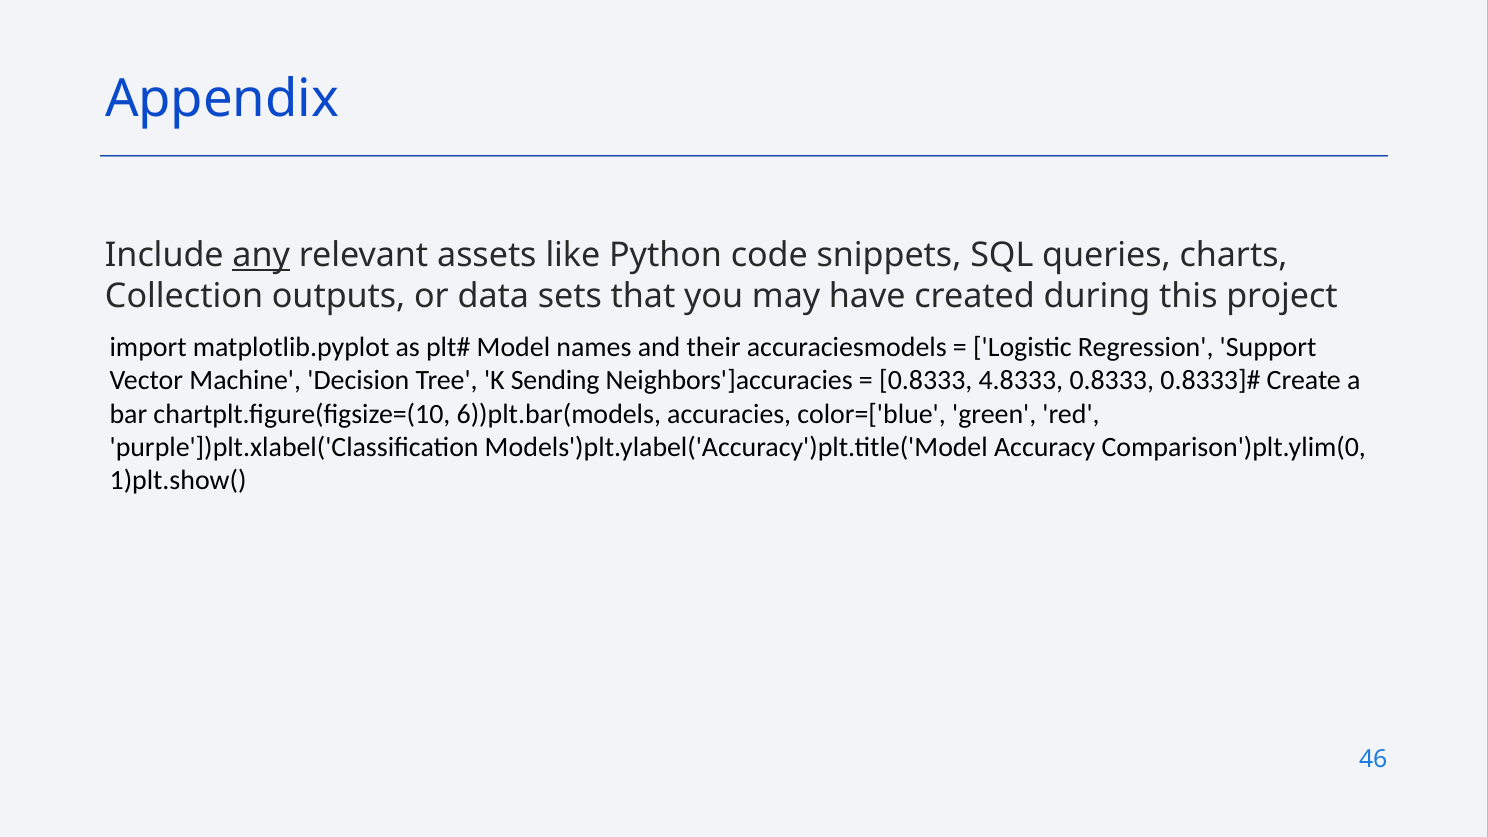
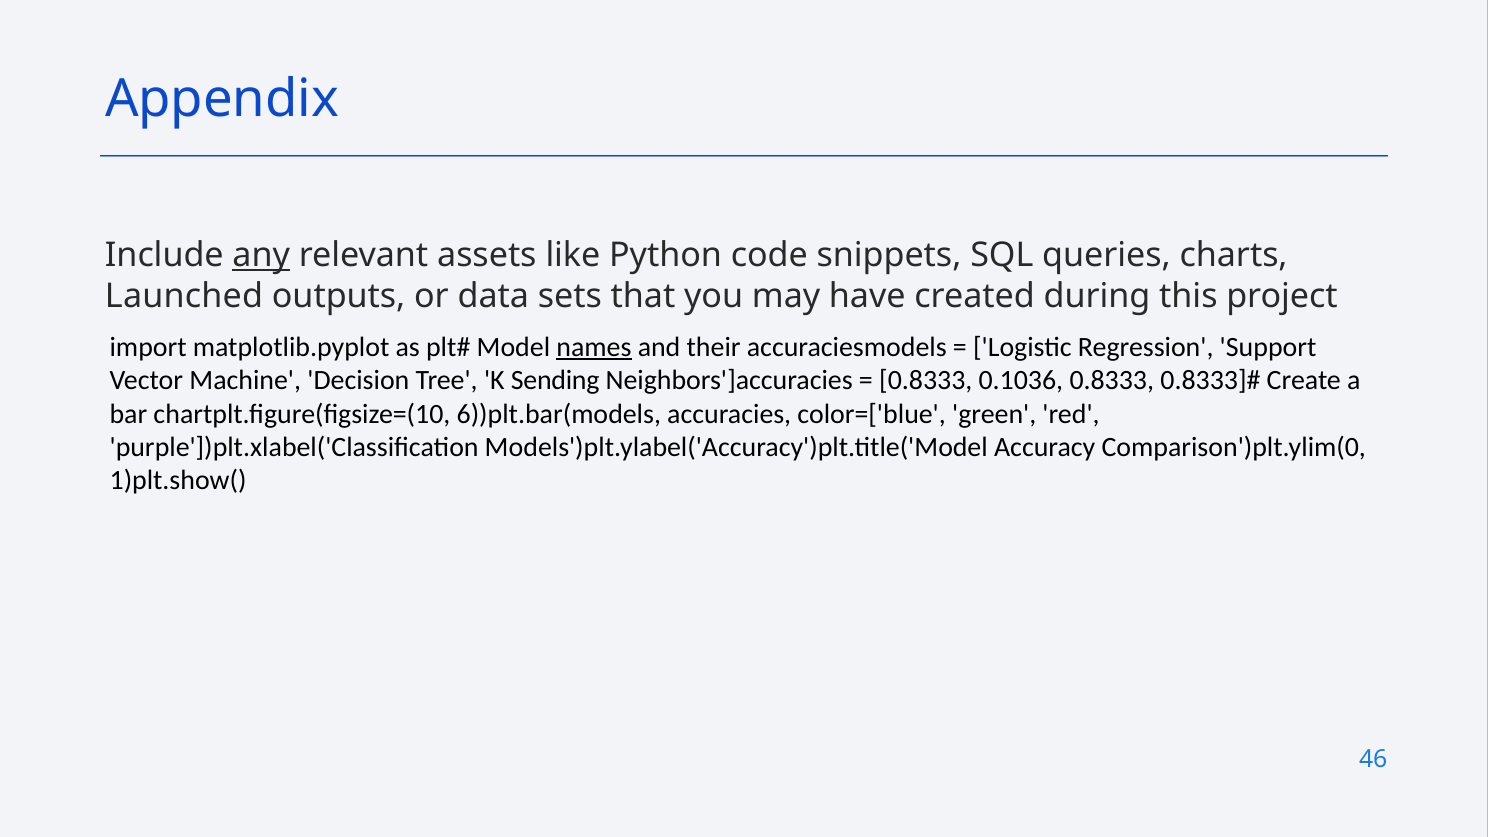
Collection: Collection -> Launched (184, 296)
names underline: none -> present (594, 347)
4.8333: 4.8333 -> 0.1036 (1021, 380)
